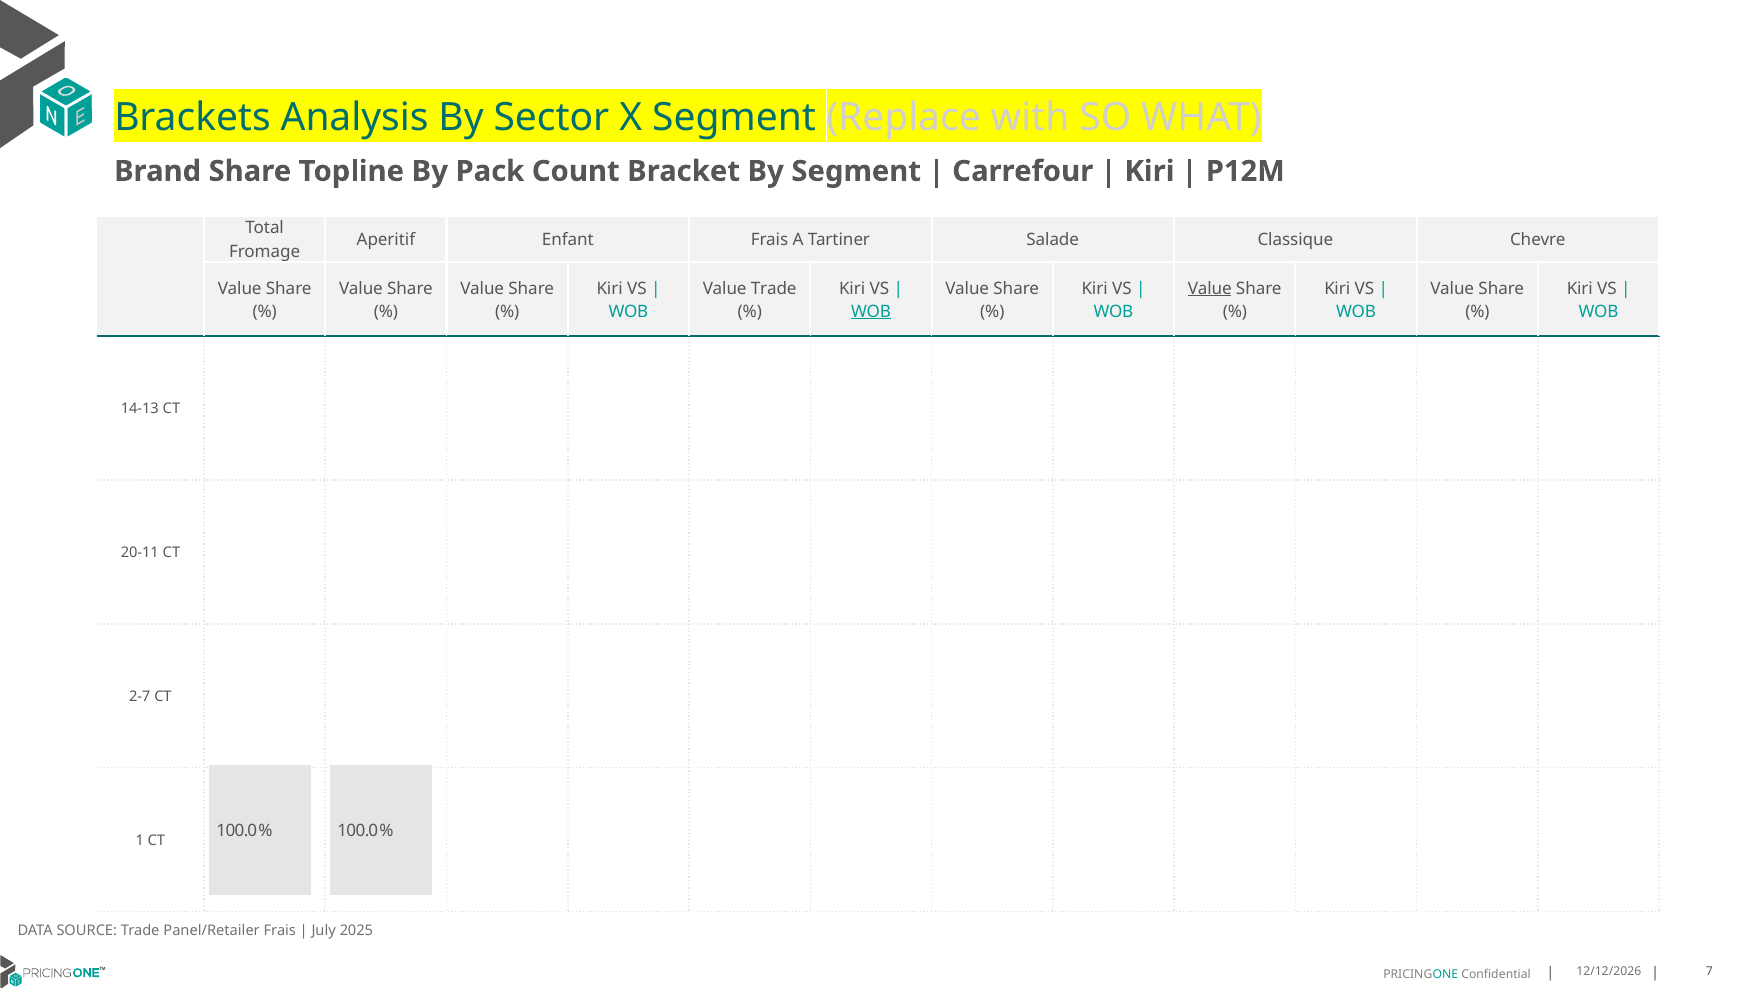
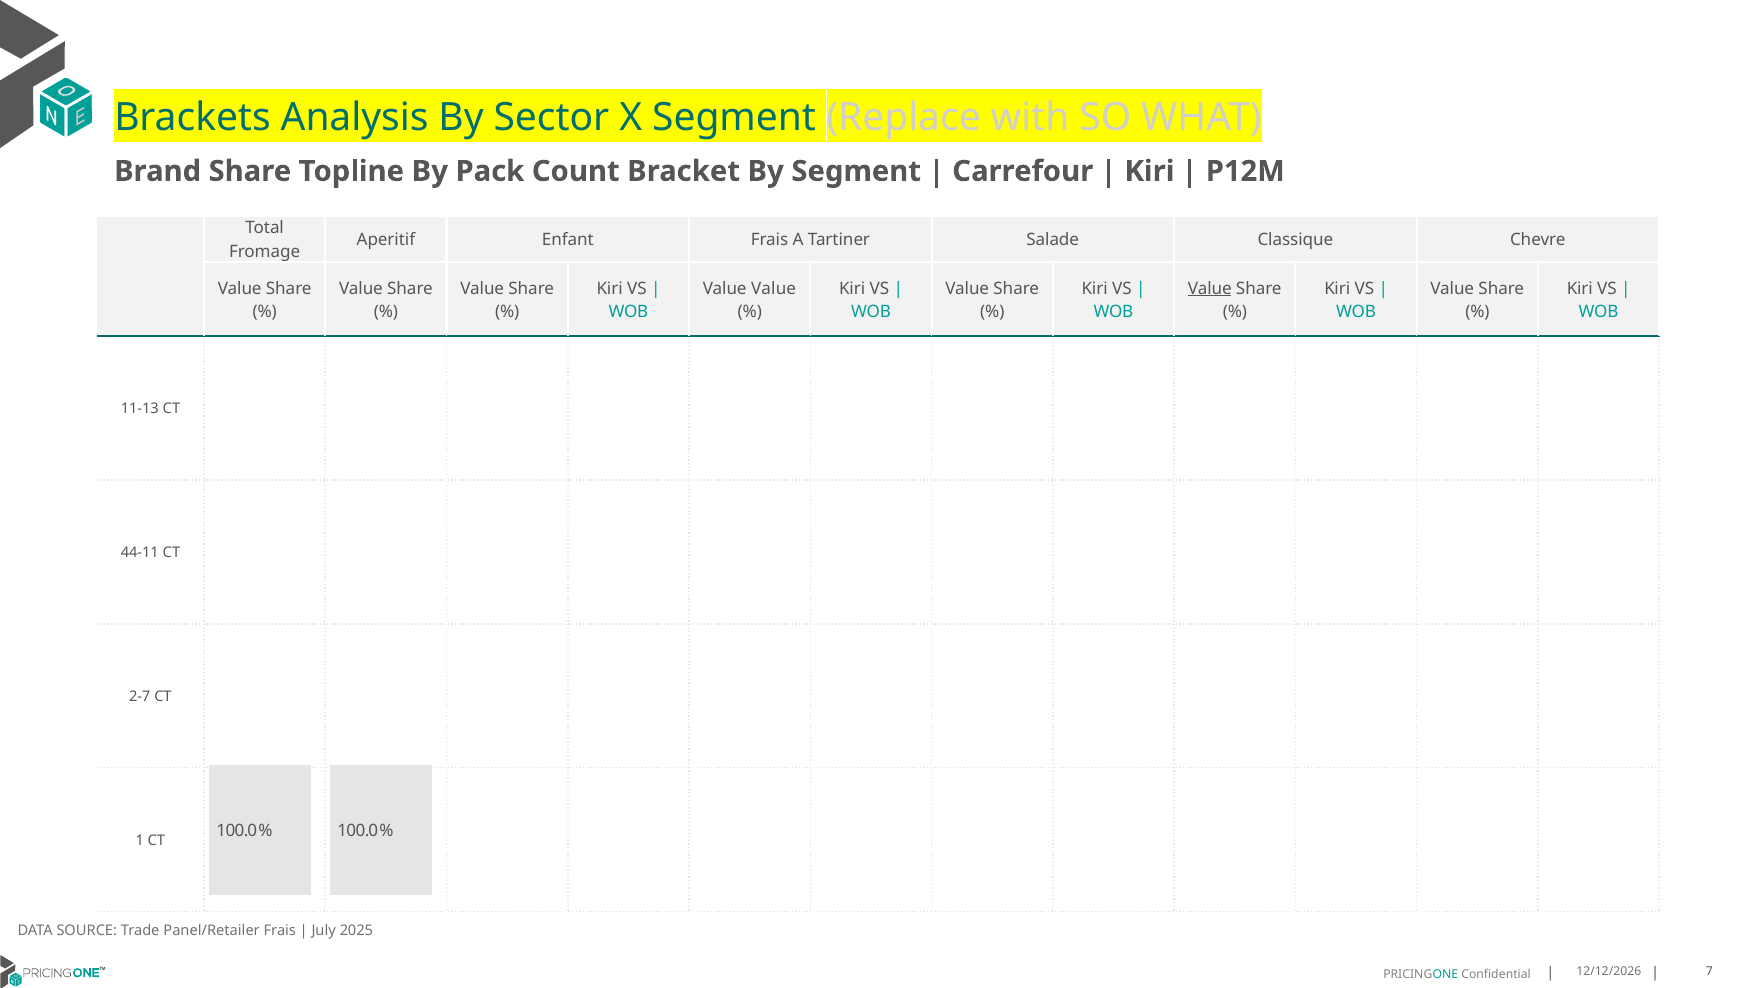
Value Trade: Trade -> Value (774, 288)
WOB underline: present -> none (871, 311)
14-13: 14-13 -> 11-13 (140, 409)
20-11: 20-11 -> 44-11 (140, 553)
